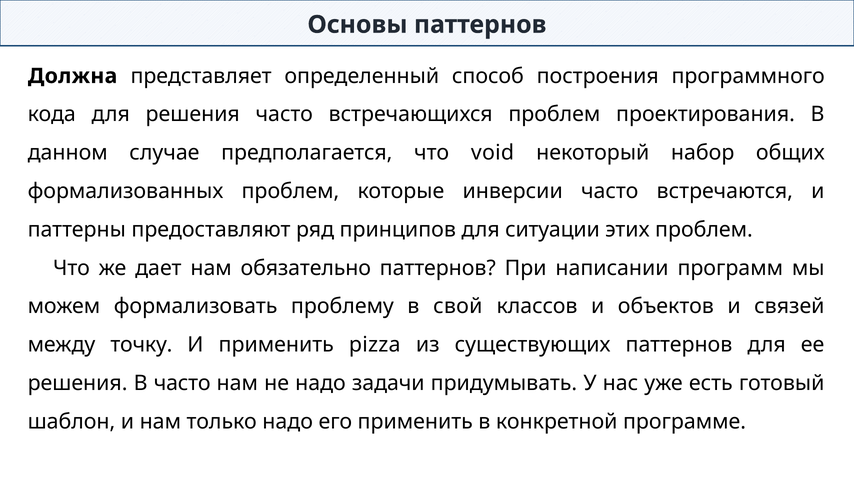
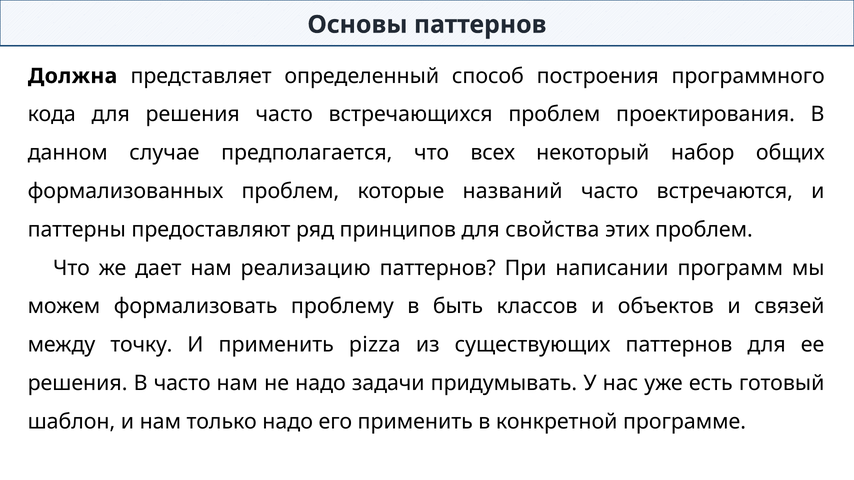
void: void -> всех (493, 153)
инверсии: инверсии -> названий (513, 191)
ситуации: ситуации -> свойства (552, 230)
обязательно: обязательно -> реализацию (306, 268)
свой: свой -> быть (458, 307)
